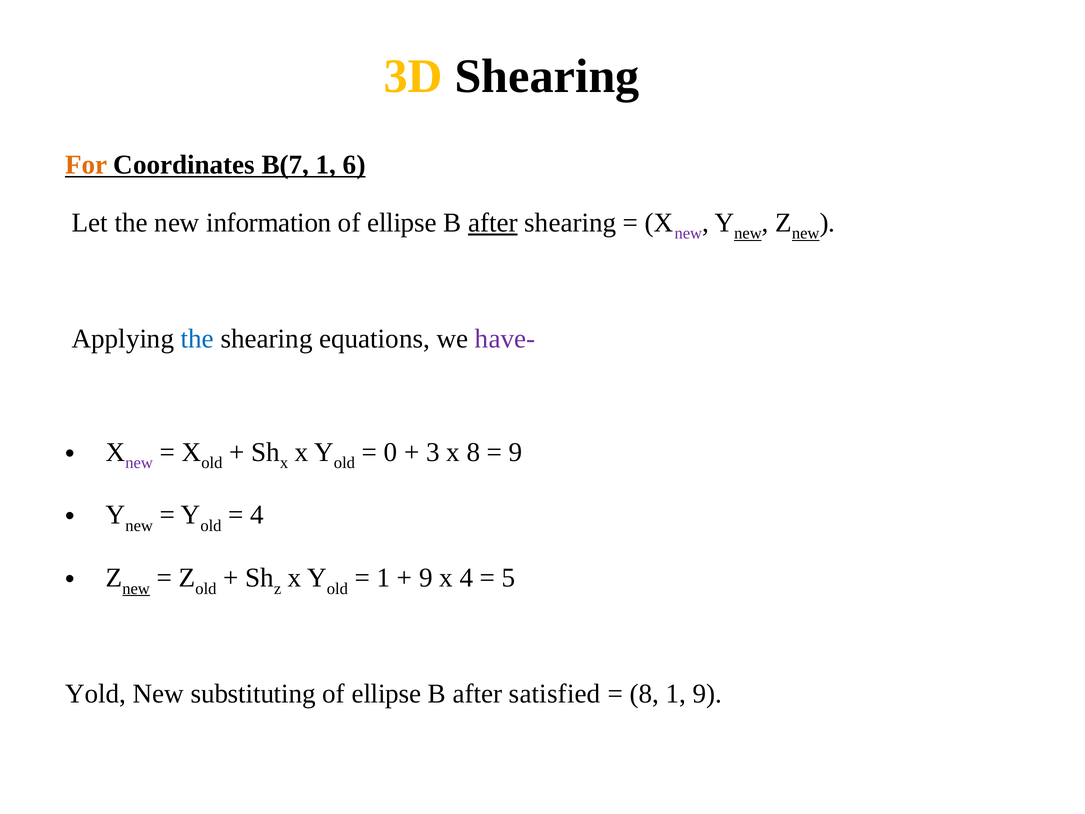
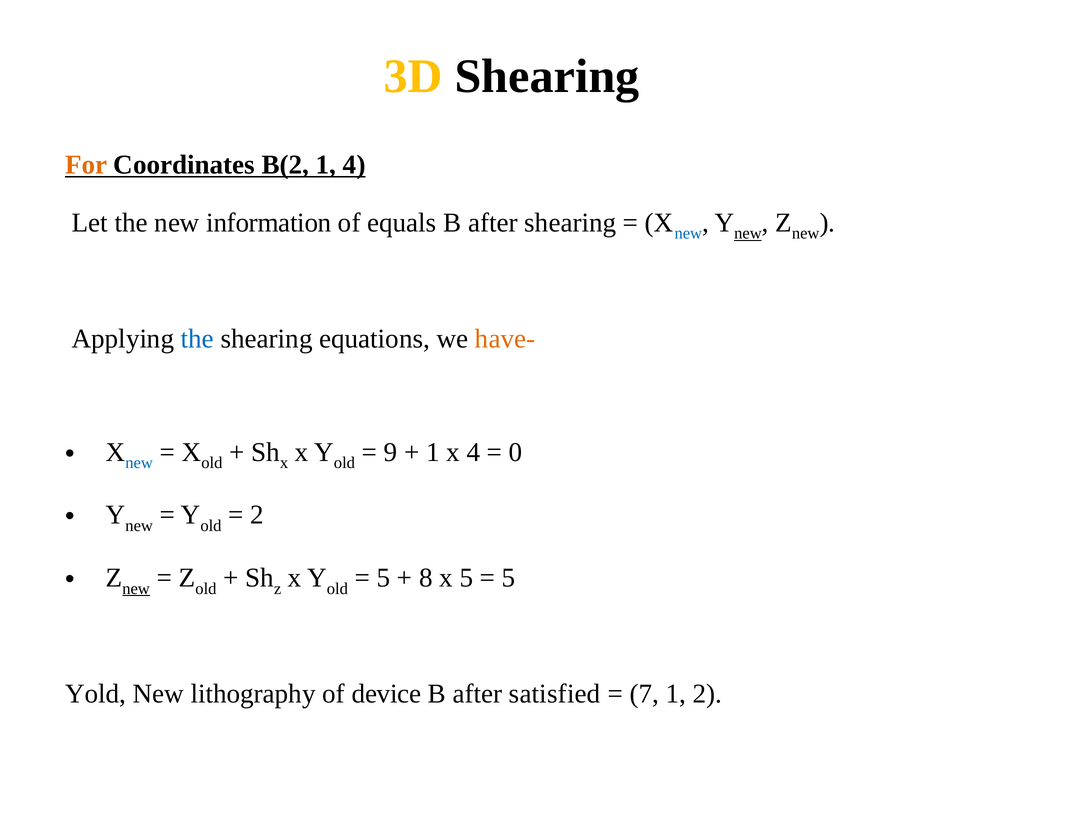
B(7: B(7 -> B(2 (285, 165)
1 6: 6 -> 4 (354, 165)
ellipse: ellipse -> equals (402, 223)
after underline: present -> none (493, 223)
new colour: purple -> blue (688, 233)
new underline: present -> none (806, 233)
have- colour: purple -> orange (505, 339)
new colour: purple -> blue (139, 463)
0: 0 -> 9 (390, 452)
3: 3 -> 1 (433, 452)
x 8: 8 -> 4 (474, 452)
9: 9 -> 0 (516, 452)
4: 4 -> 2 (257, 515)
1: 1 -> 5 (383, 578)
9: 9 -> 8 (426, 578)
x 4: 4 -> 5 (466, 578)
substituting: substituting -> lithography (253, 694)
ellipse: ellipse -> device (387, 694)
8: 8 -> 7 (644, 694)
1 9: 9 -> 2 (707, 694)
